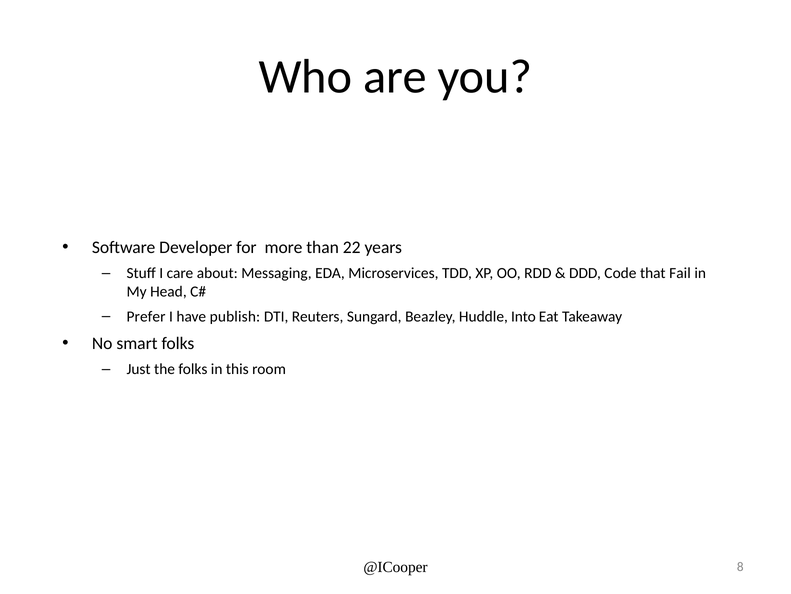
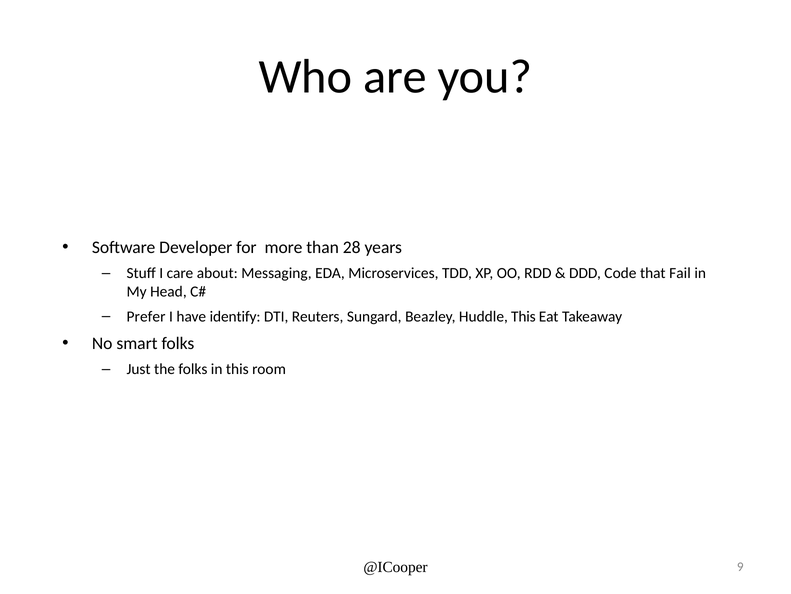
22: 22 -> 28 (352, 247)
publish: publish -> identify (235, 316)
Huddle Into: Into -> This (523, 316)
8: 8 -> 9 (740, 566)
